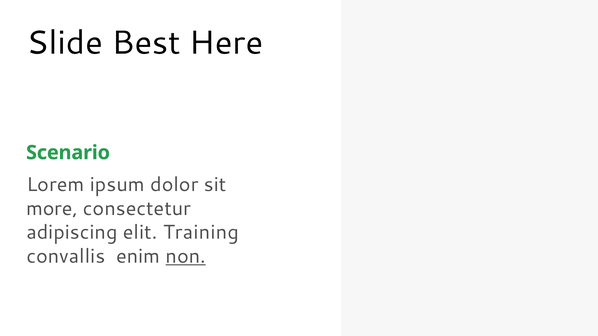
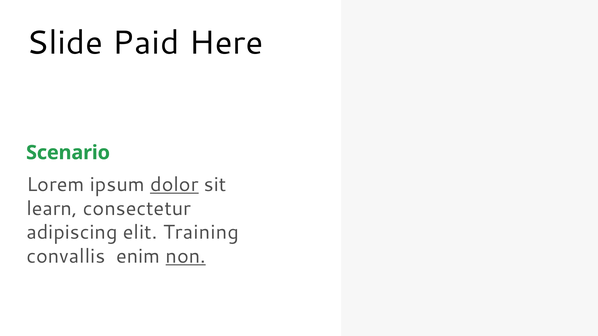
Best: Best -> Paid (146, 43)
dolor underline: none -> present (174, 185)
more: more -> learn (52, 209)
